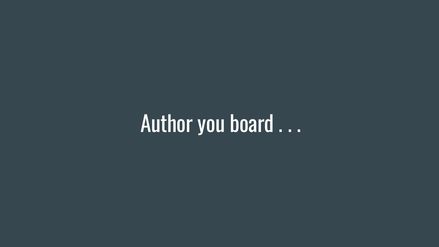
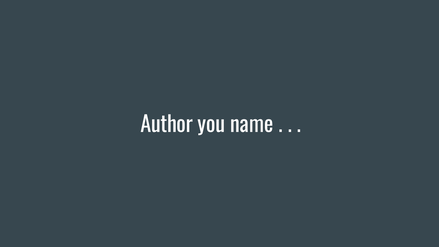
board: board -> name (252, 125)
